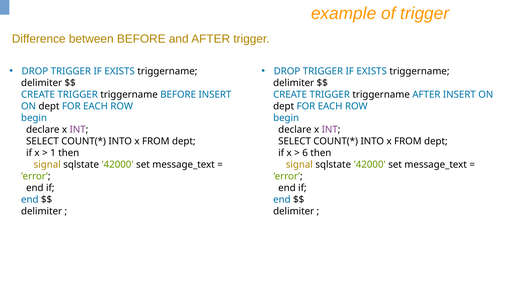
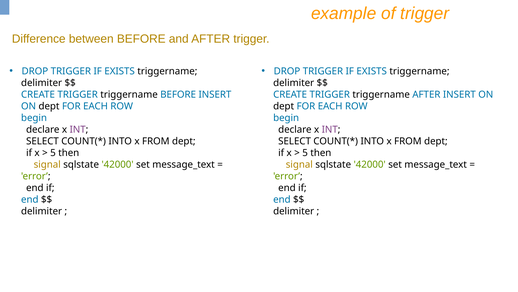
1: 1 -> 5 (53, 153)
6: 6 -> 5 (305, 153)
